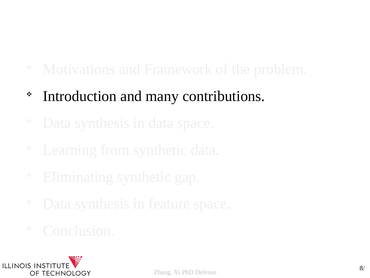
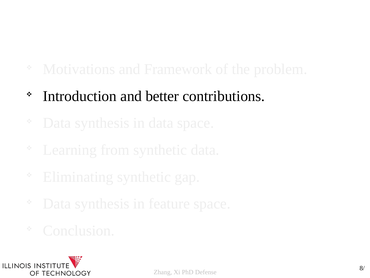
many: many -> better (162, 96)
